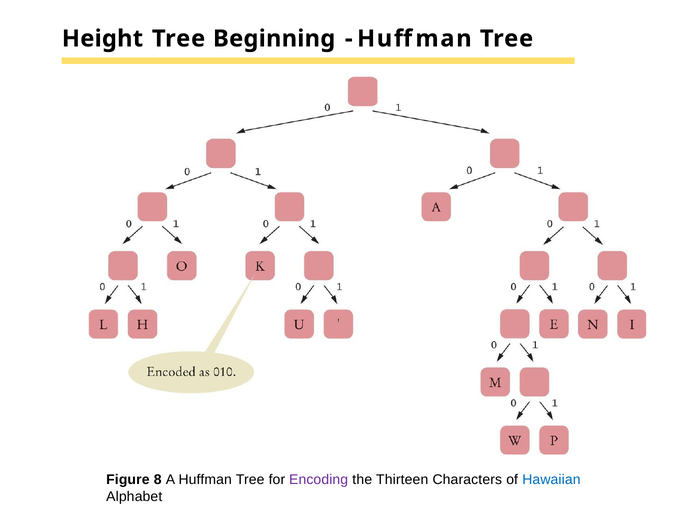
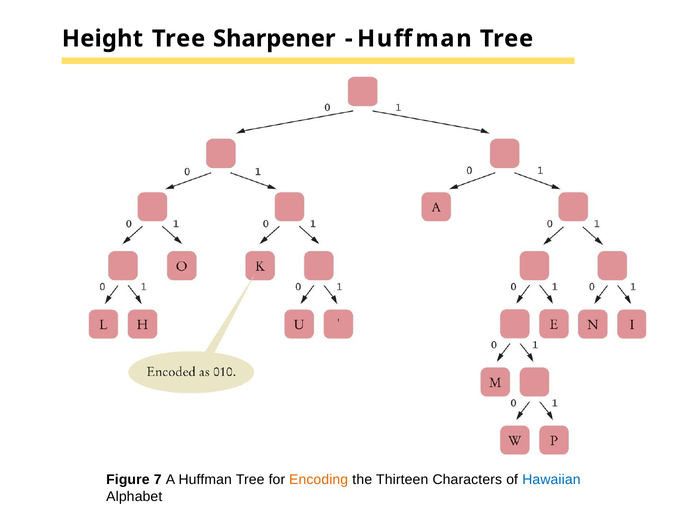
Beginning: Beginning -> Sharpener (274, 39)
8: 8 -> 7 (158, 480)
Encoding colour: purple -> orange (319, 480)
